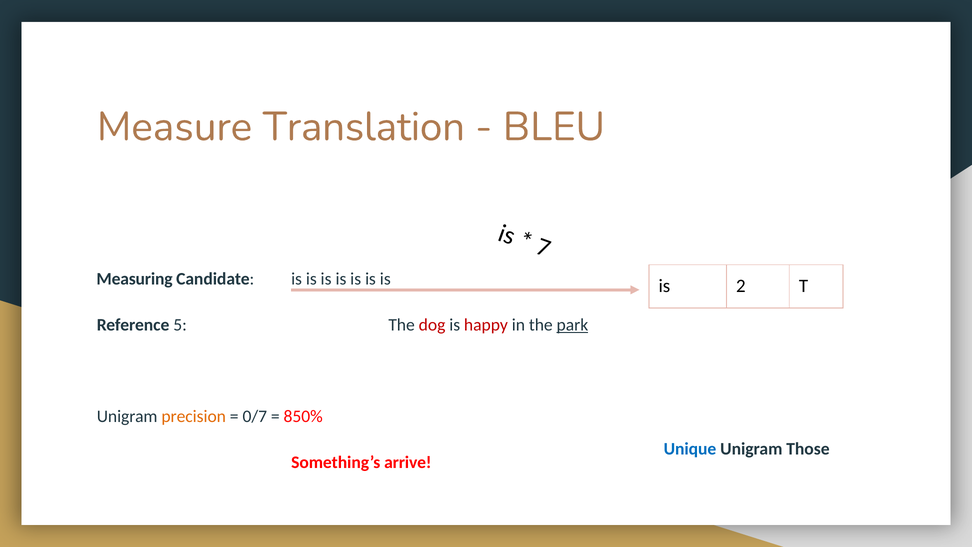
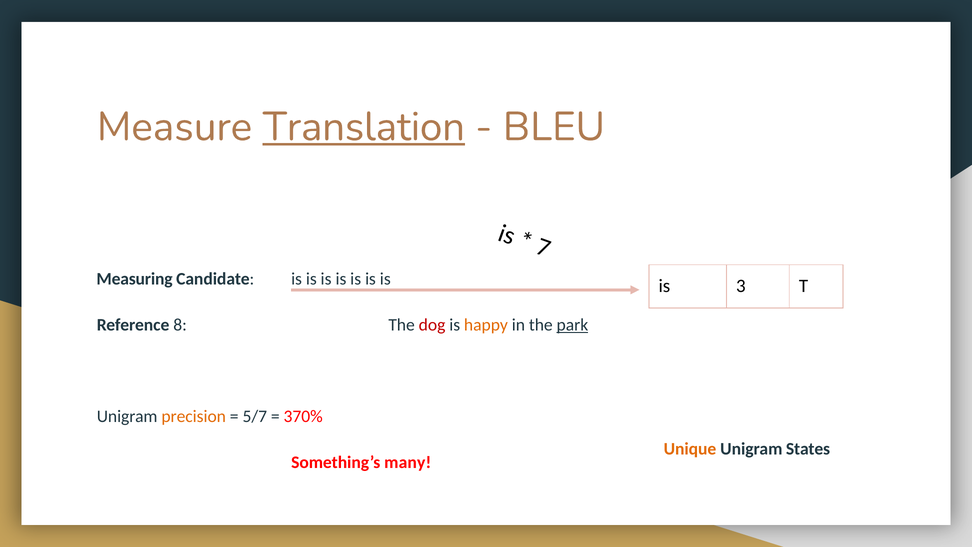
Translation underline: none -> present (364, 127)
2: 2 -> 3 (741, 286)
5: 5 -> 8 (180, 325)
happy colour: red -> orange (486, 325)
0/7: 0/7 -> 5/7 (255, 416)
850%: 850% -> 370% (303, 416)
Unique colour: blue -> orange (690, 449)
Those: Those -> States (808, 449)
arrive: arrive -> many (408, 462)
